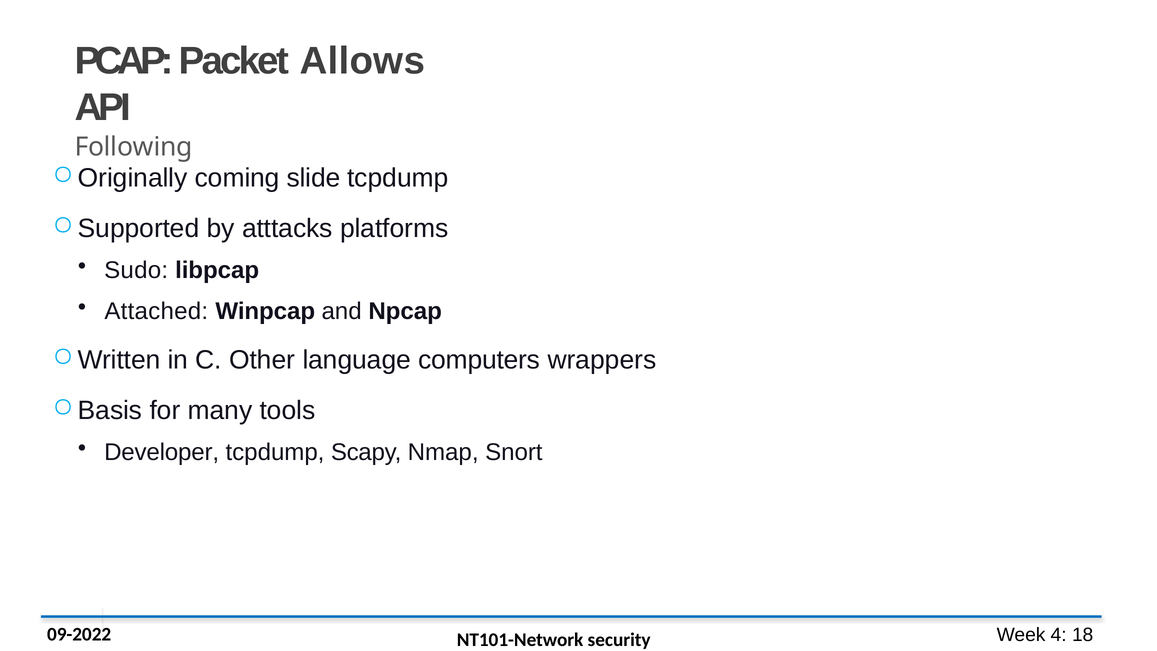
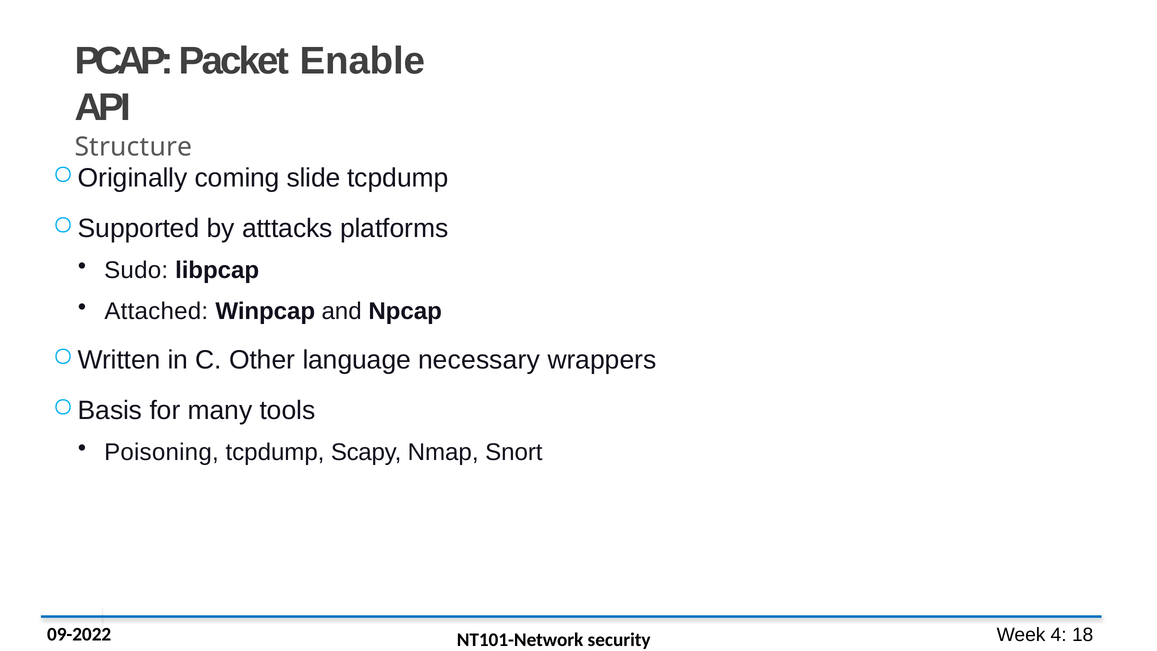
Allows: Allows -> Enable (363, 61)
Following: Following -> Structure (133, 147)
computers: computers -> necessary (479, 360)
Developer: Developer -> Poisoning (161, 452)
